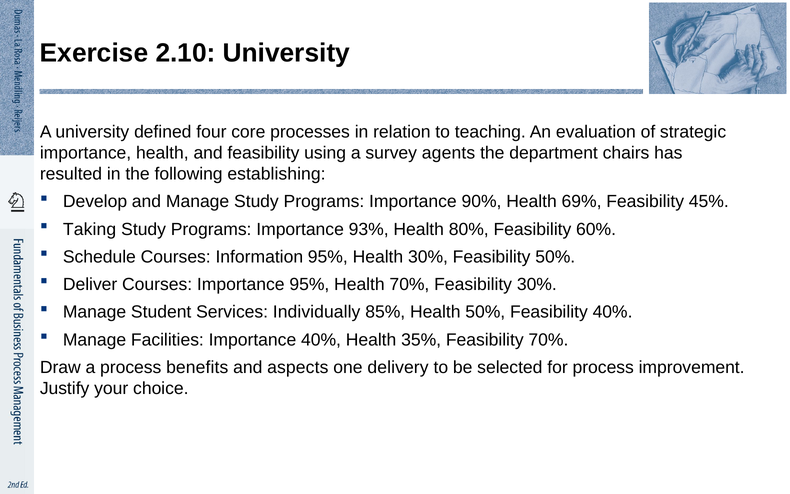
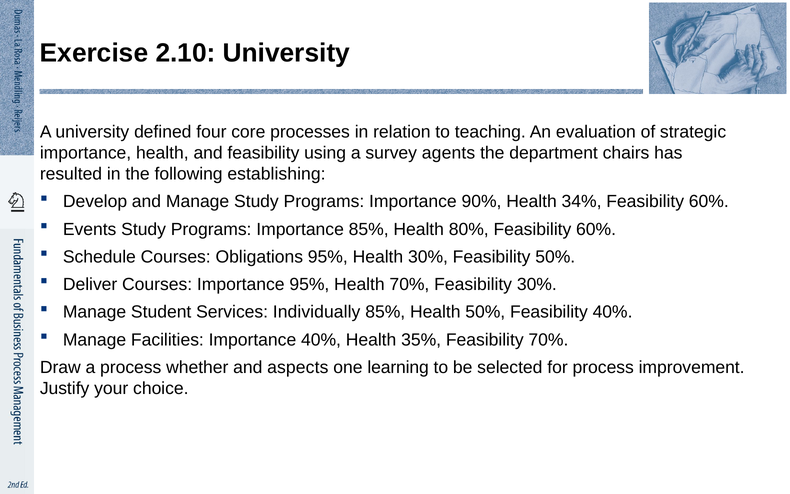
69%: 69% -> 34% (582, 202)
45%: 45% -> 60% (709, 202)
Taking: Taking -> Events (90, 229)
Importance 93%: 93% -> 85% (369, 229)
Information: Information -> Obligations (259, 257)
benefits: benefits -> whether (197, 367)
delivery: delivery -> learning (398, 367)
